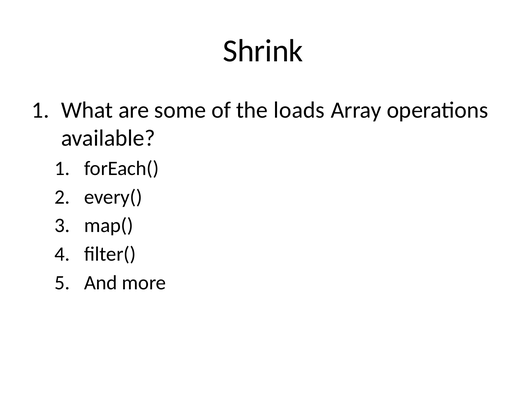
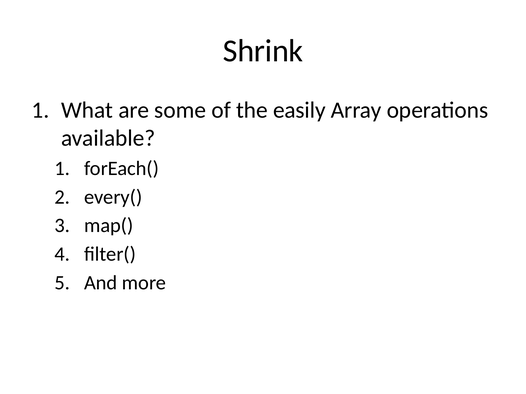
loads: loads -> easily (299, 110)
